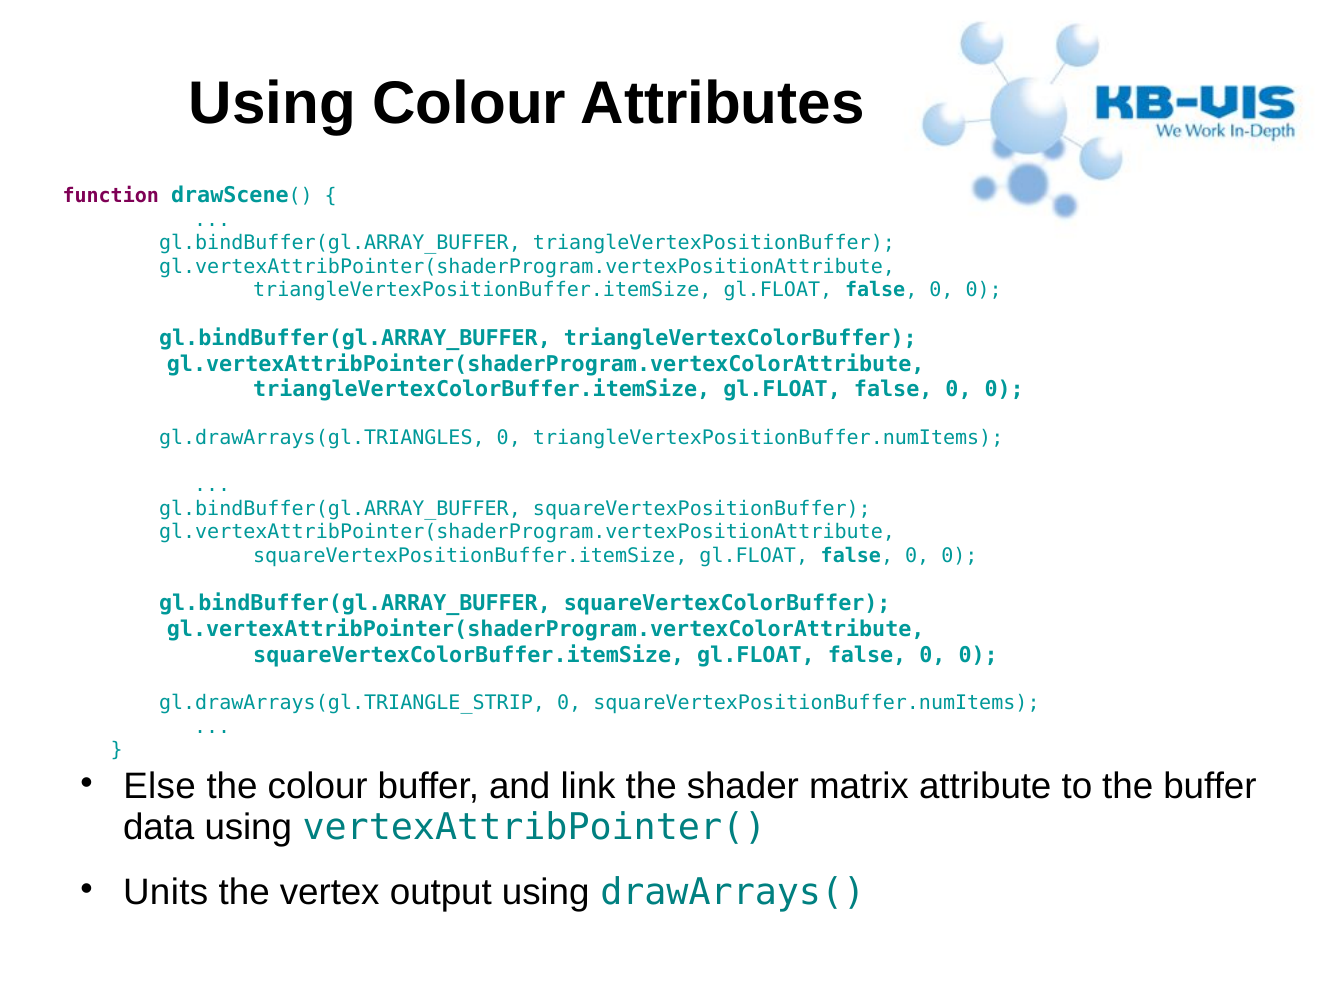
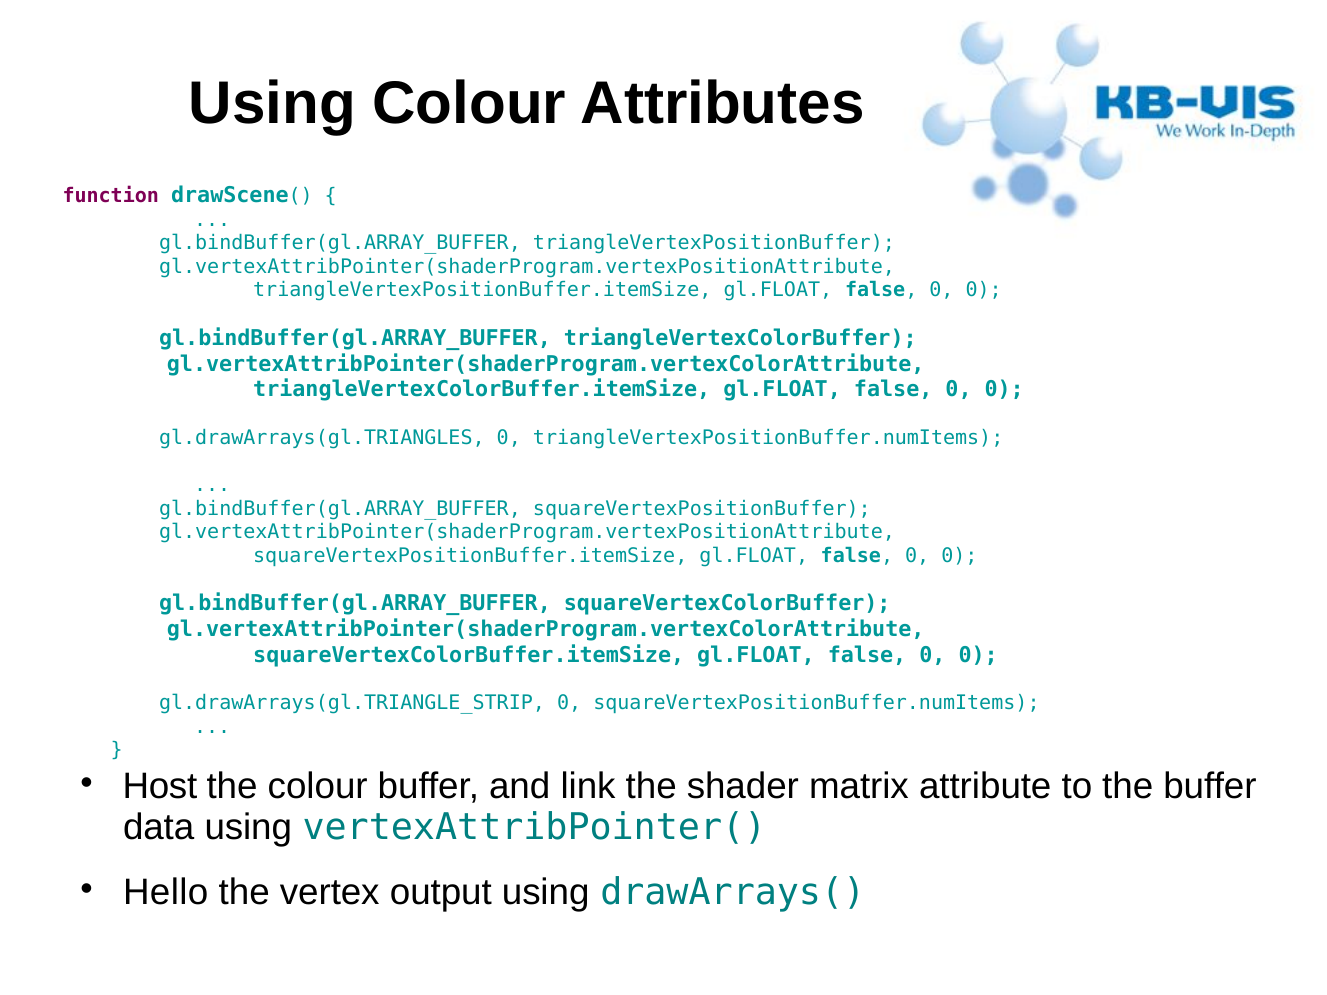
Else: Else -> Host (160, 786)
Units: Units -> Hello (166, 892)
